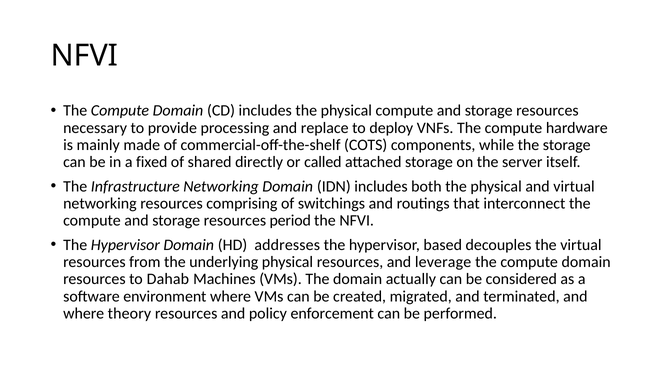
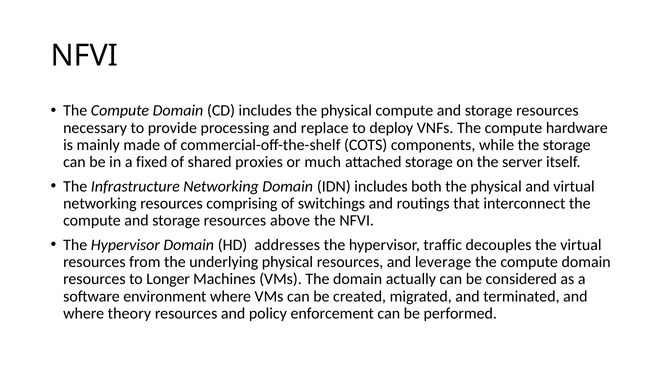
directly: directly -> proxies (259, 162)
called: called -> much (323, 162)
period: period -> above (290, 221)
based: based -> traffic (443, 245)
Dahab: Dahab -> Longer (168, 279)
